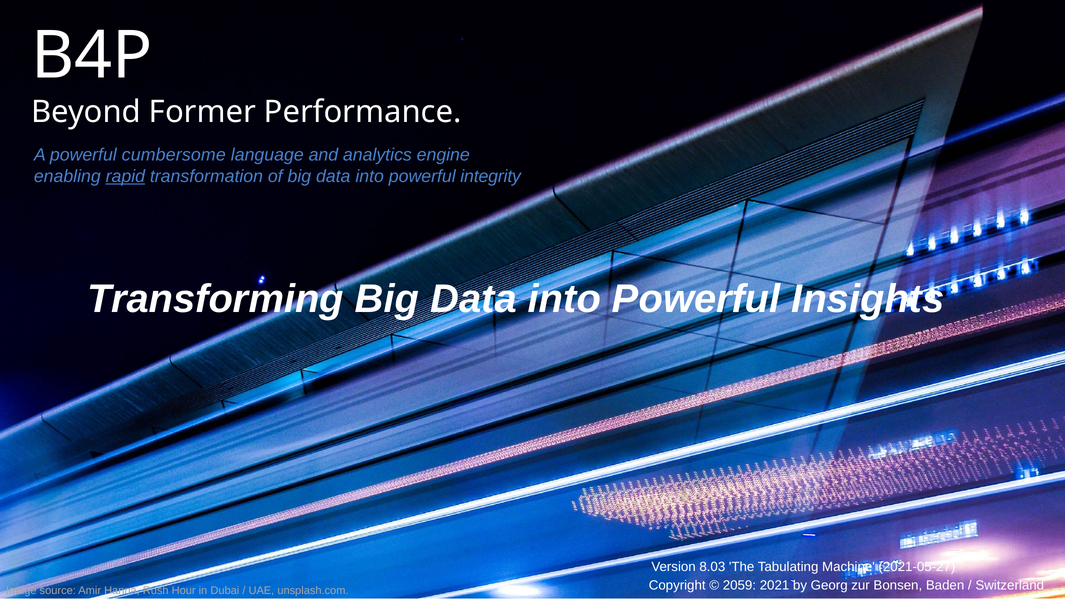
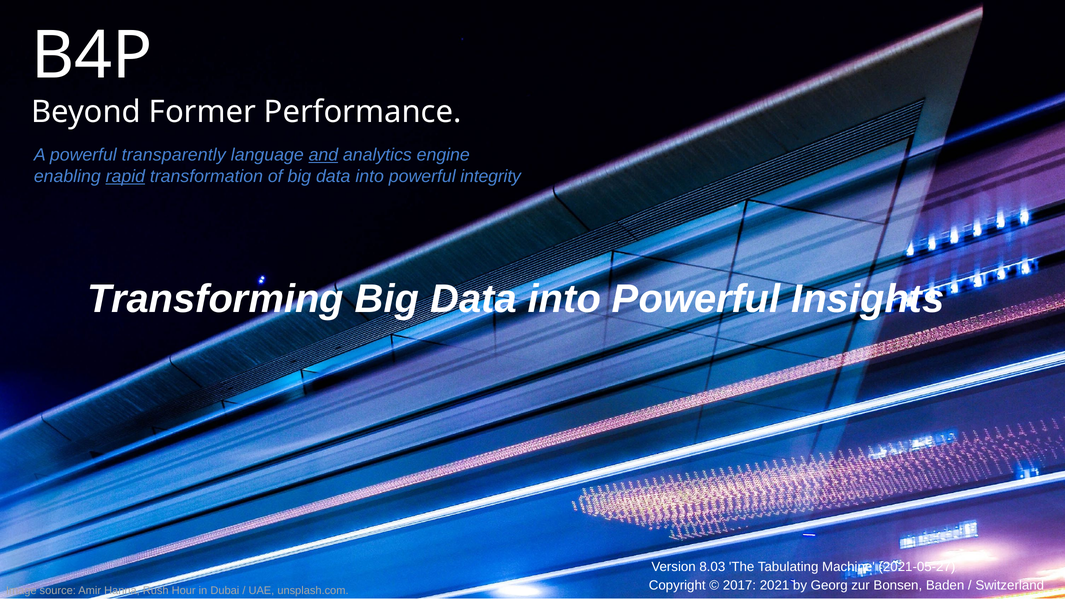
cumbersome: cumbersome -> transparently (174, 155)
and underline: none -> present (323, 155)
2059: 2059 -> 2017 (739, 585)
